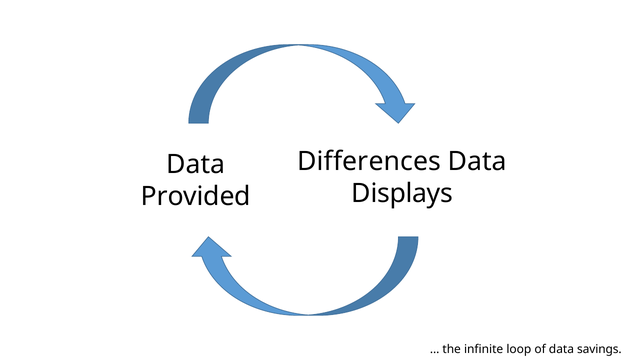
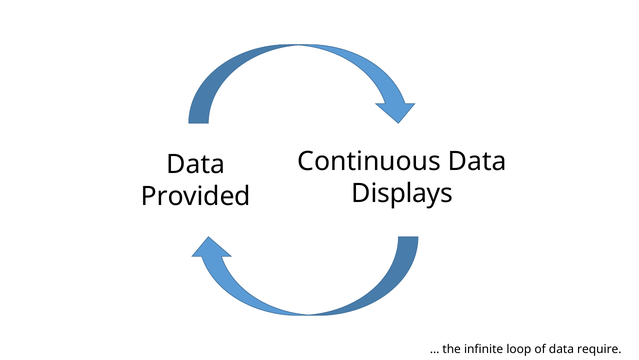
Differences: Differences -> Continuous (369, 161)
savings: savings -> require (599, 349)
